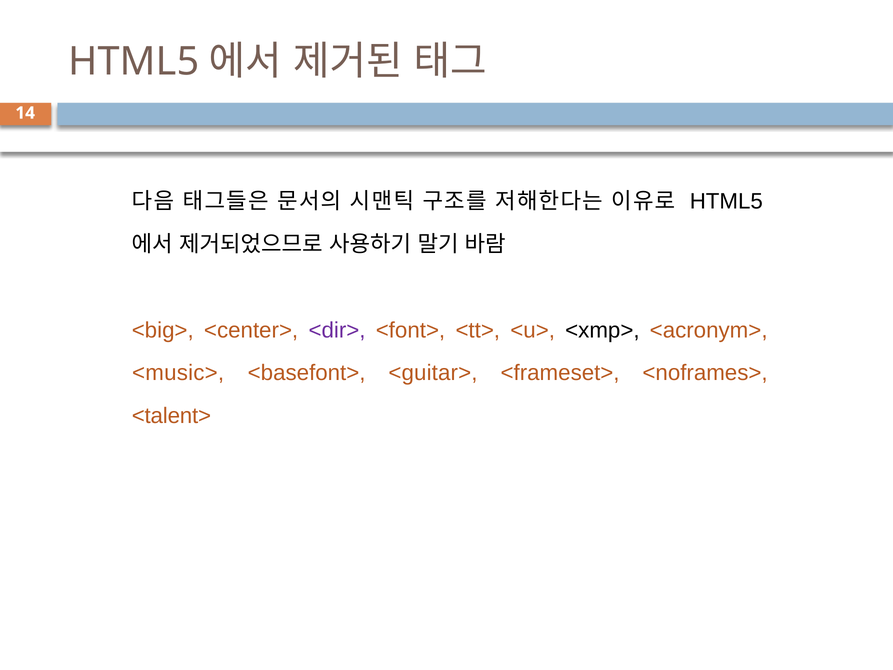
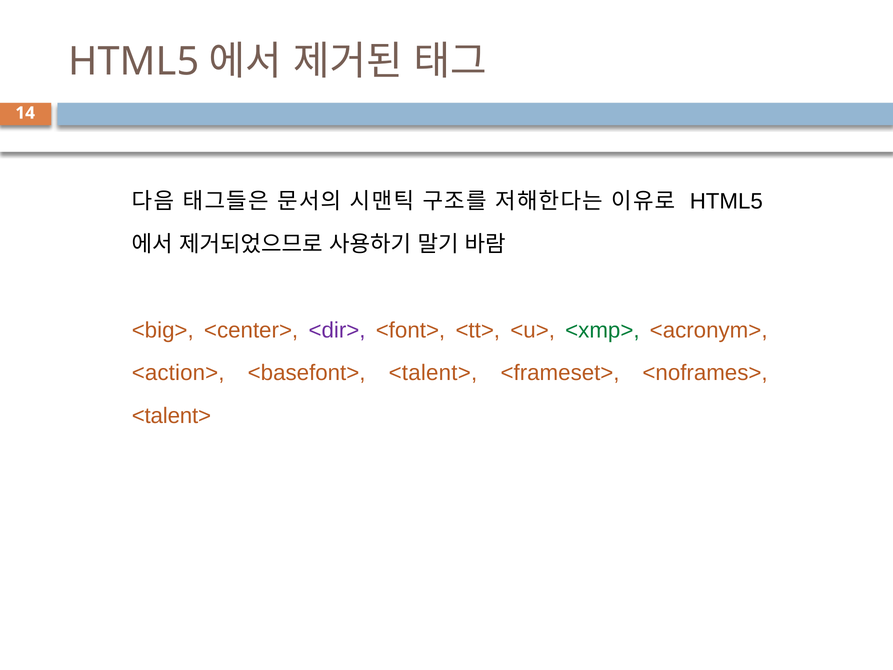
<xmp> colour: black -> green (602, 330)
<music>: <music> -> <action> (178, 373)
<basefont> <guitar>: <guitar> -> <talent> (433, 373)
